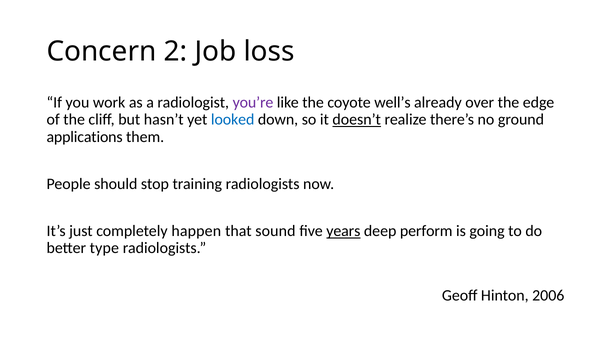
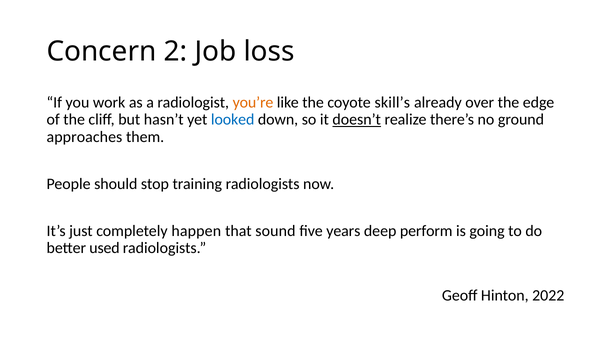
you’re colour: purple -> orange (253, 102)
well’s: well’s -> skill’s (392, 102)
applications: applications -> approaches (84, 137)
years underline: present -> none (343, 231)
type: type -> used (105, 248)
2006: 2006 -> 2022 (548, 295)
